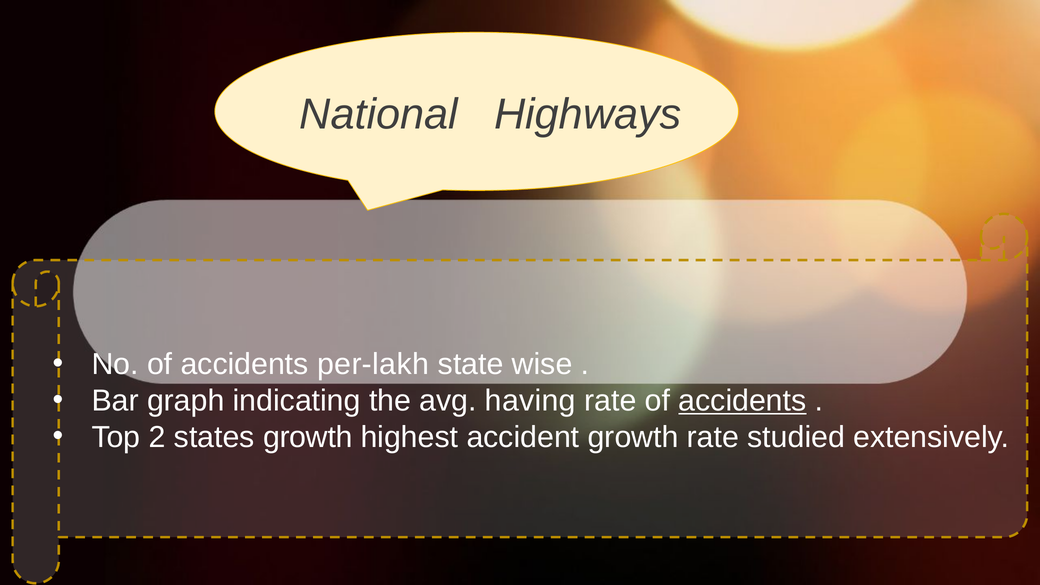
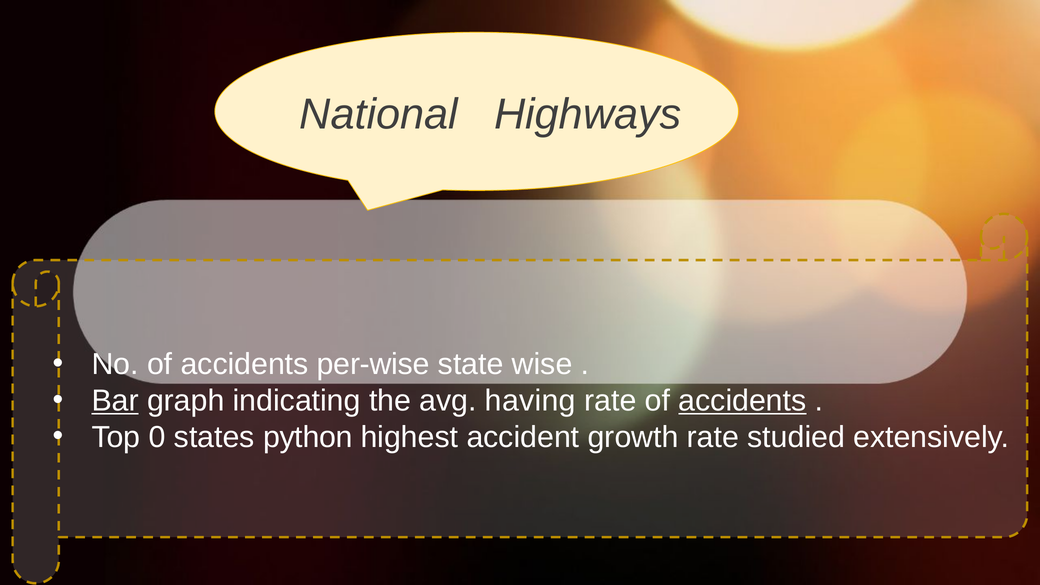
per-lakh: per-lakh -> per-wise (373, 364)
Bar underline: none -> present (115, 401)
2: 2 -> 0 (157, 437)
states growth: growth -> python (308, 437)
